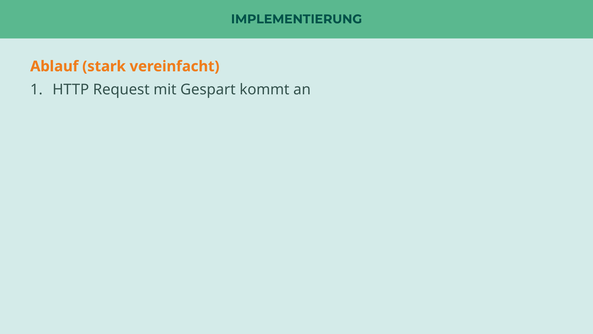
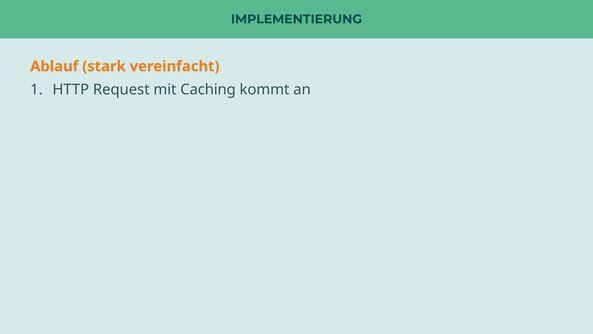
Gespart: Gespart -> Caching (208, 89)
